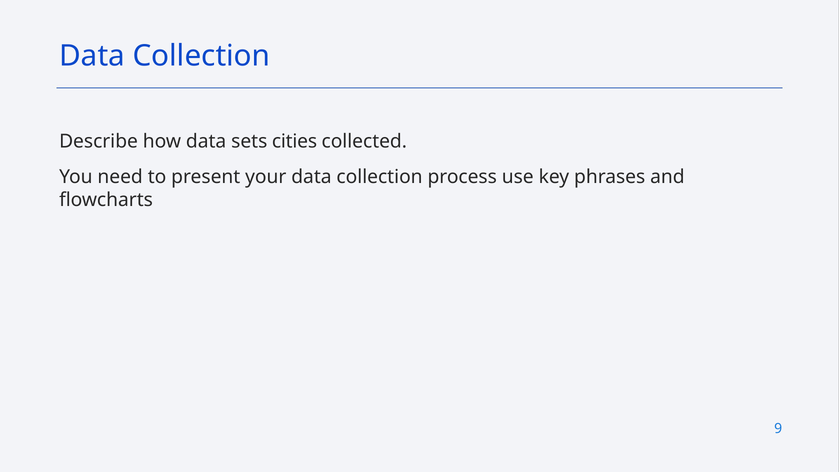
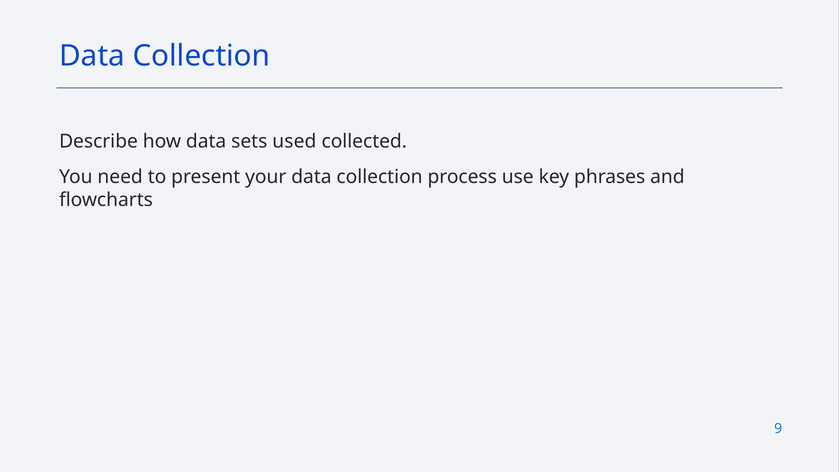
cities: cities -> used (294, 142)
